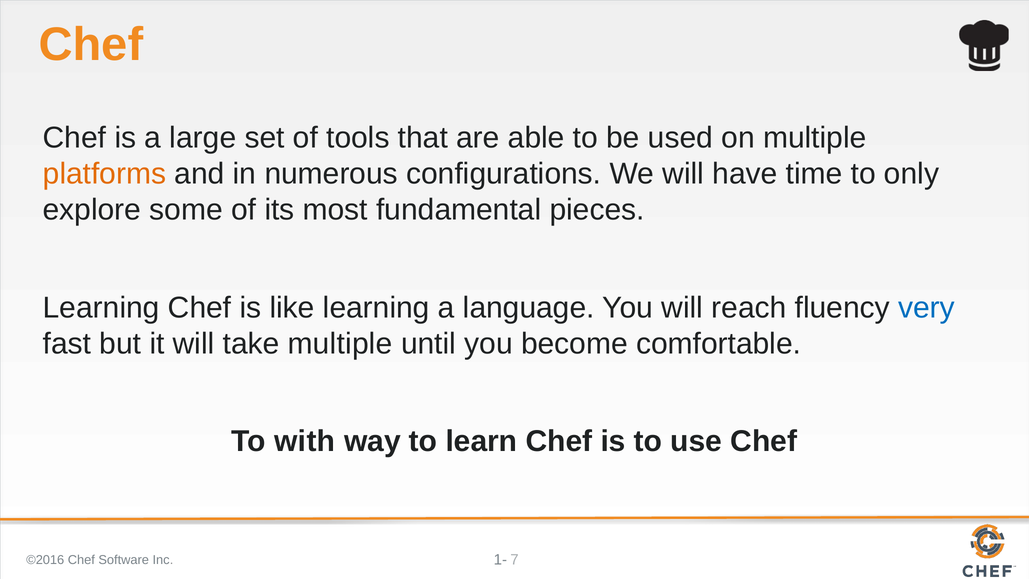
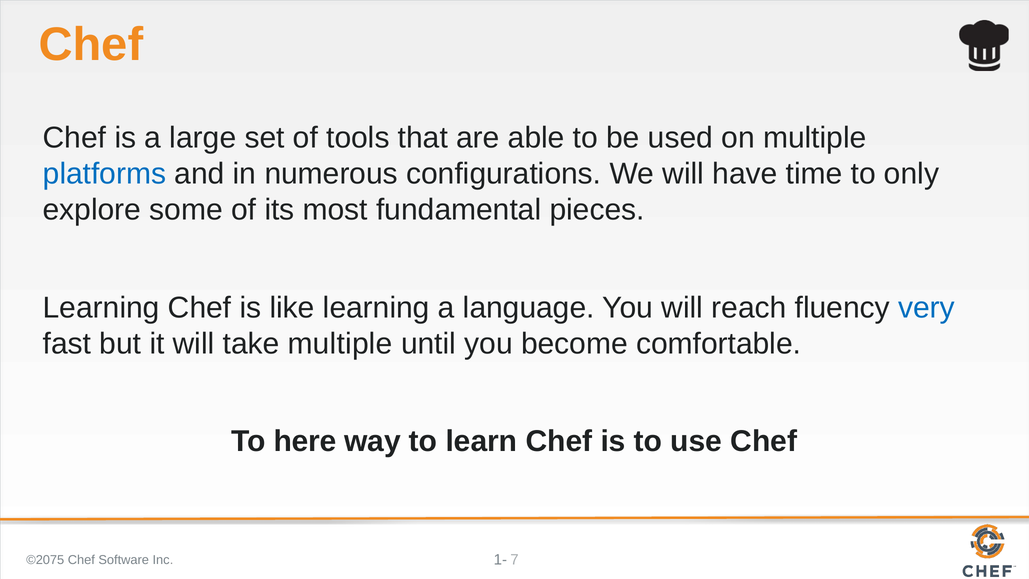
platforms colour: orange -> blue (105, 174)
with: with -> here (305, 441)
©2016: ©2016 -> ©2075 (45, 560)
